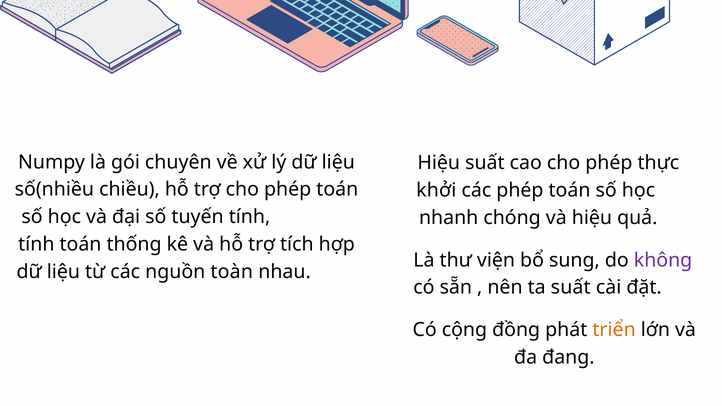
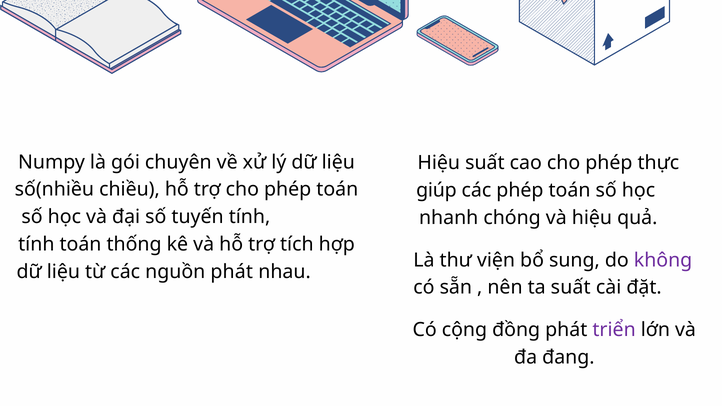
khởi: khởi -> giúp (436, 190)
nguồn toàn: toàn -> phát (232, 272)
triển colour: orange -> purple (614, 330)
